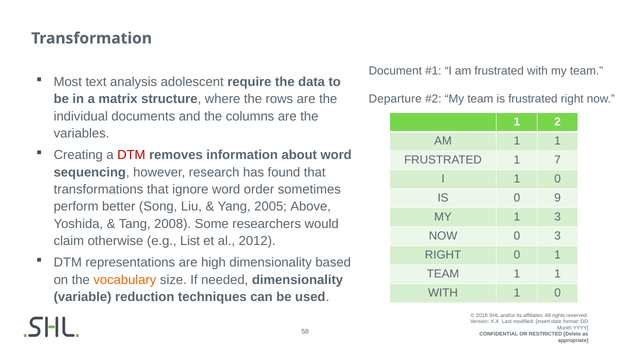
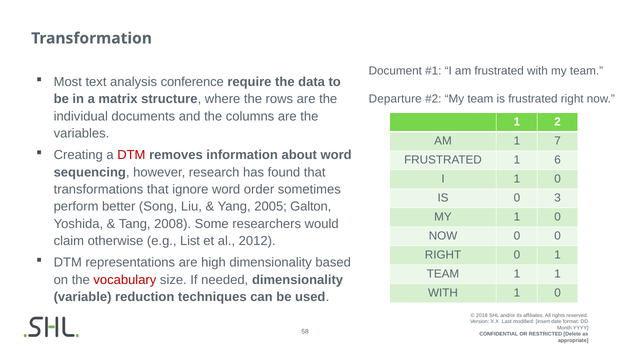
adolescent: adolescent -> conference (192, 82)
AM 1 1: 1 -> 7 (558, 141)
7: 7 -> 6 (558, 160)
9: 9 -> 3 (558, 198)
Above: Above -> Galton (311, 207)
MY 1 3: 3 -> 0 (558, 217)
0 3: 3 -> 0 (558, 236)
vocabulary colour: orange -> red (125, 280)
